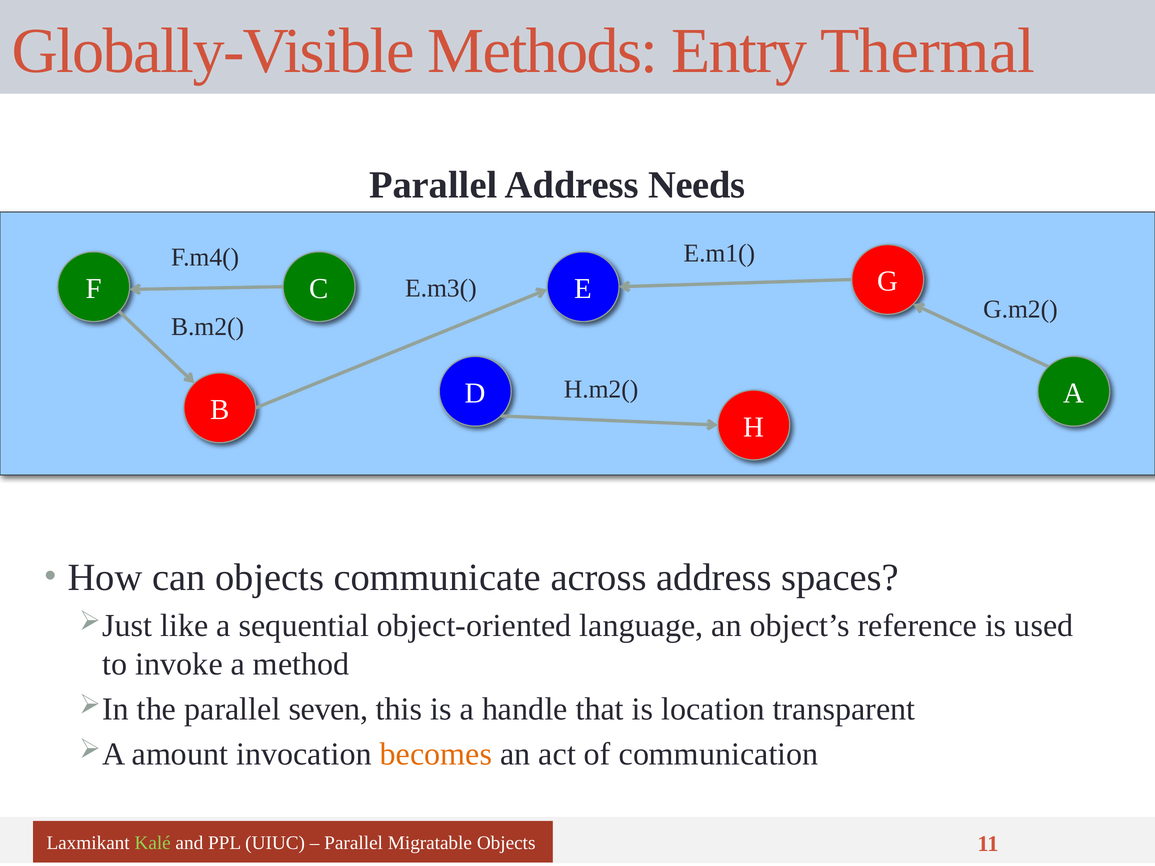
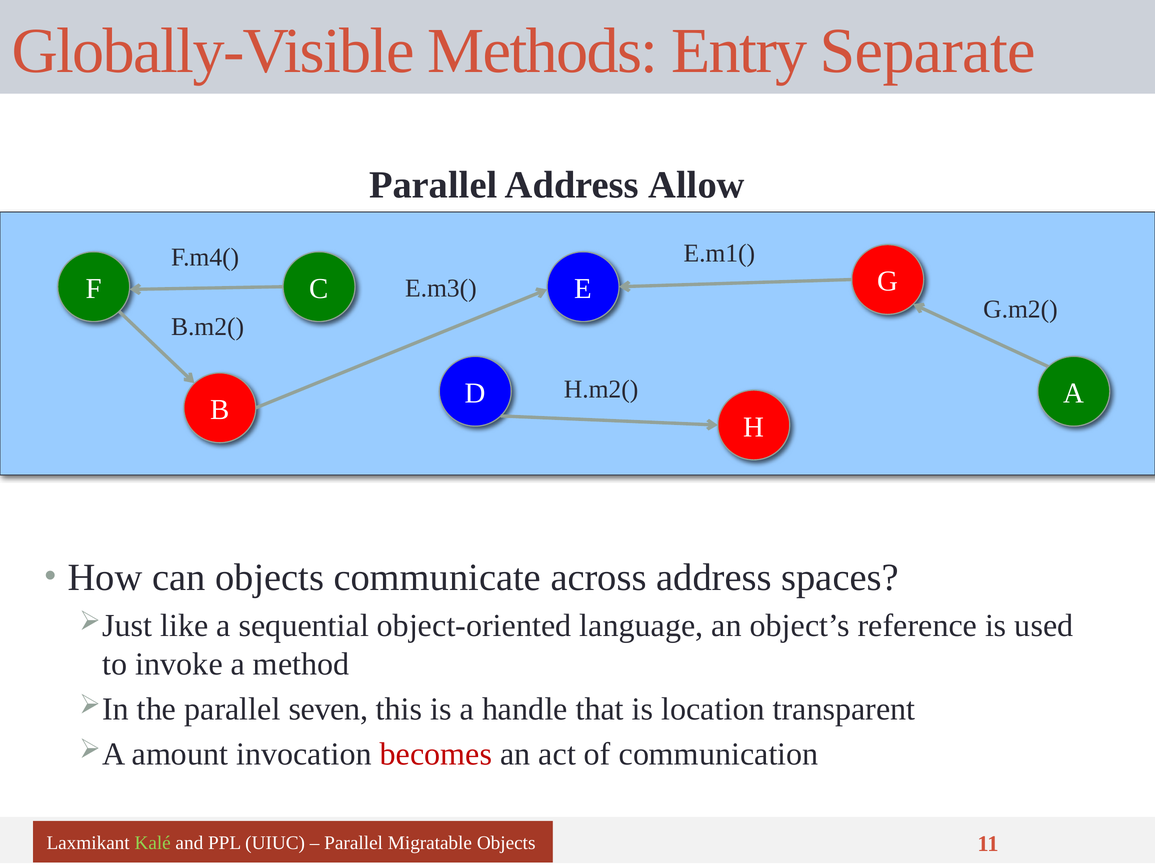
Thermal: Thermal -> Separate (928, 51)
Needs: Needs -> Allow (697, 185)
becomes colour: orange -> red (436, 754)
